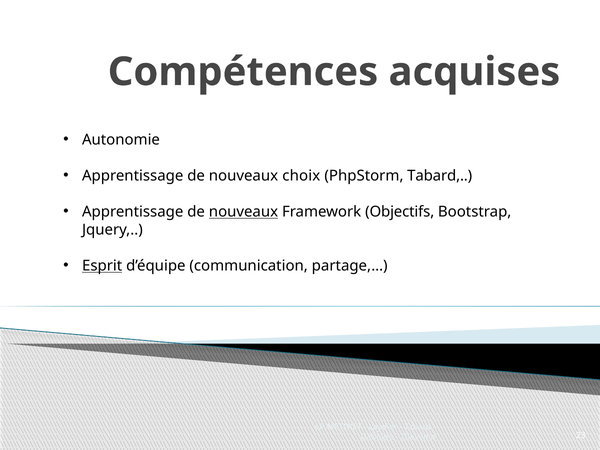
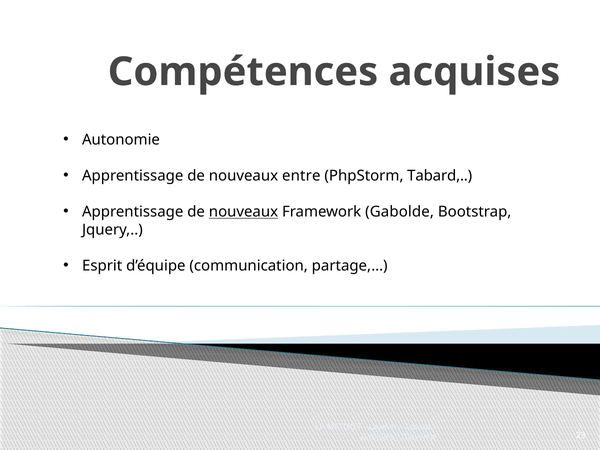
choix: choix -> entre (301, 176)
Framework Objectifs: Objectifs -> Gabolde (400, 212)
Esprit underline: present -> none (102, 266)
